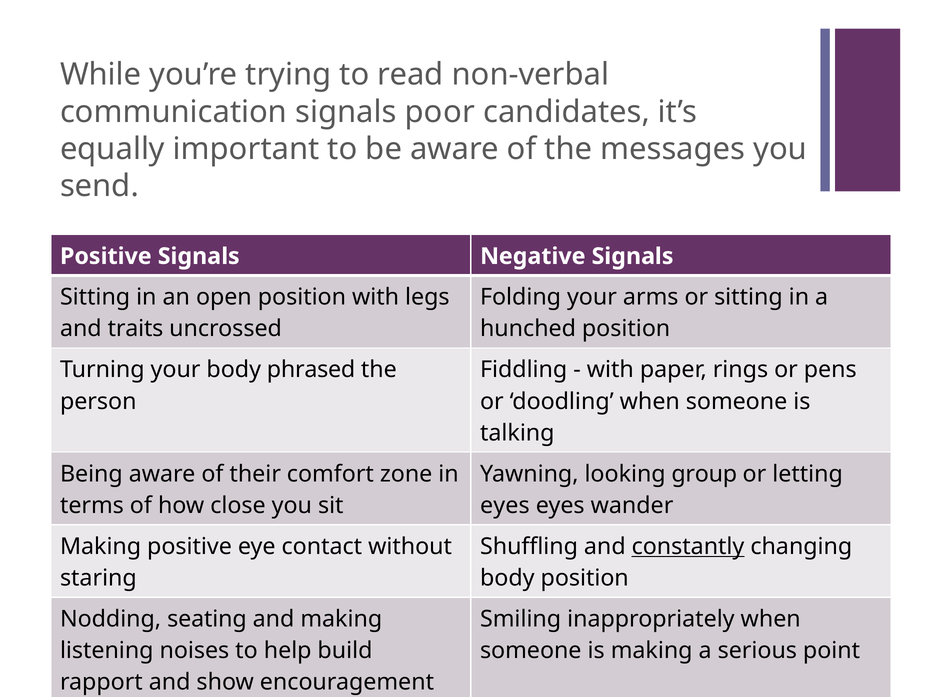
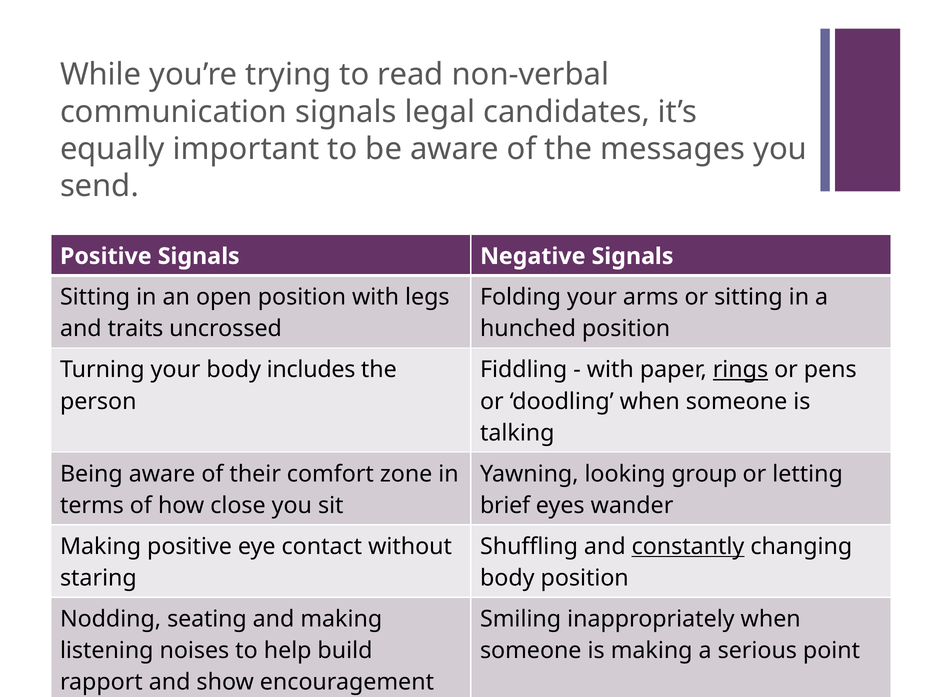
poor: poor -> legal (440, 112)
phrased: phrased -> includes (311, 370)
rings underline: none -> present (740, 370)
eyes: eyes -> brief (505, 506)
